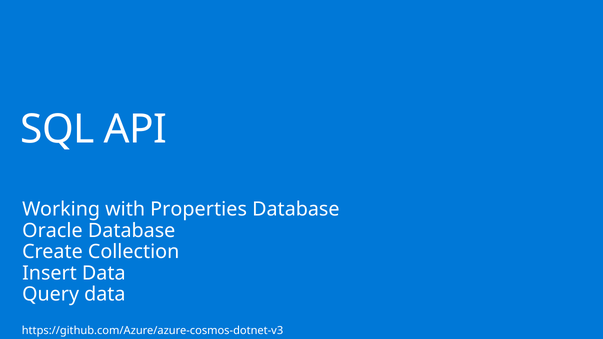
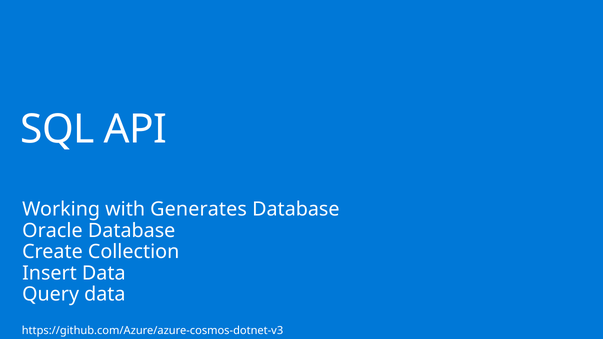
Properties: Properties -> Generates (199, 209)
